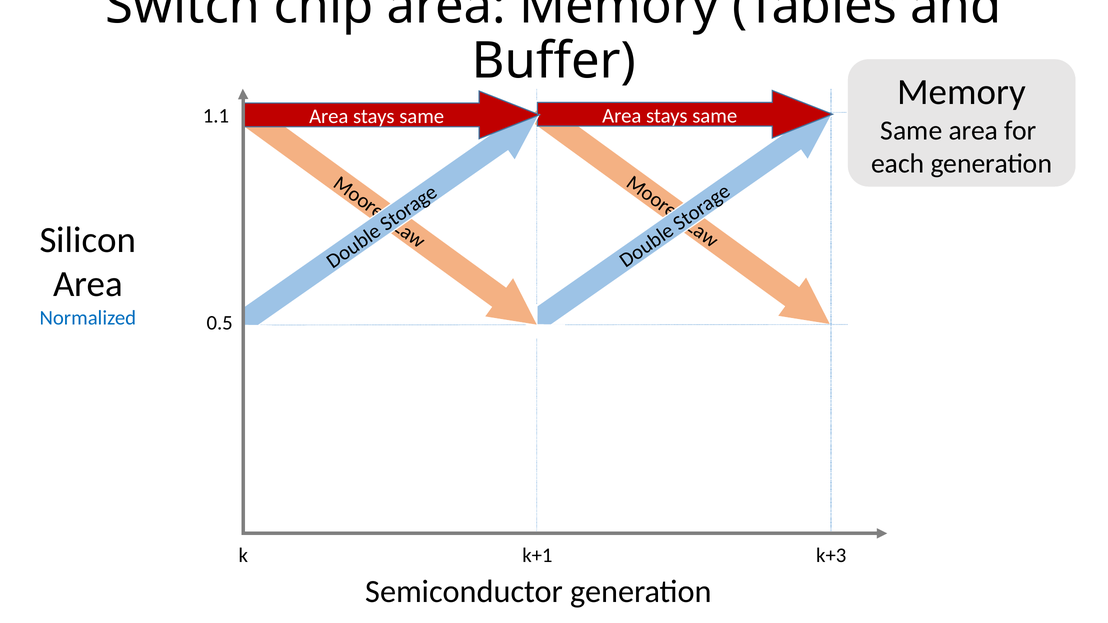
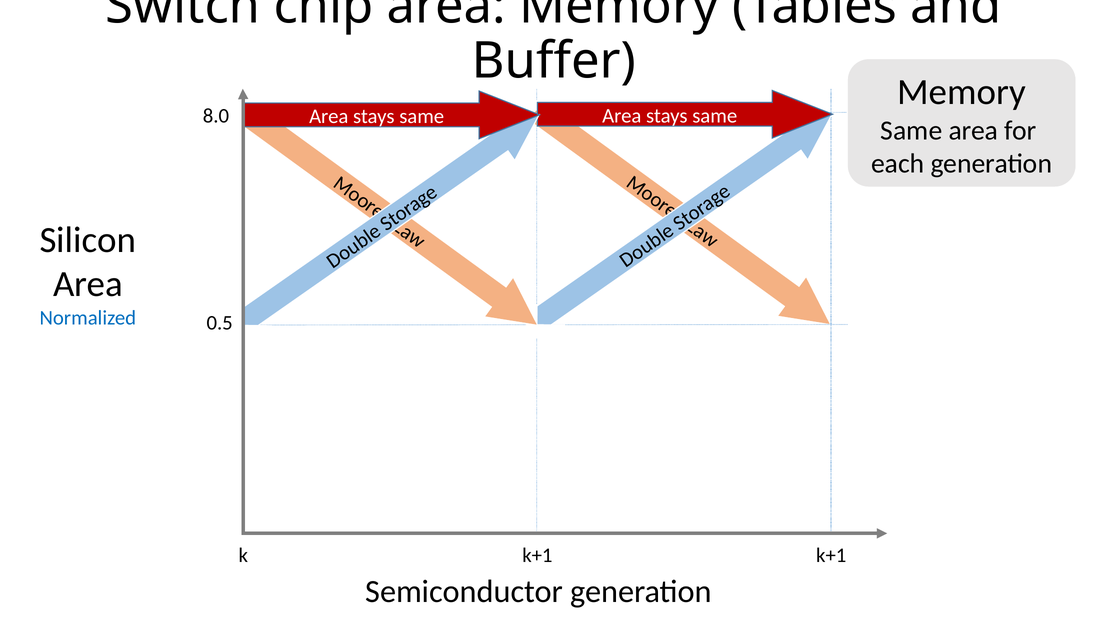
1.1: 1.1 -> 8.0 (216, 116)
k k+3: k+3 -> k+1 (831, 556)
